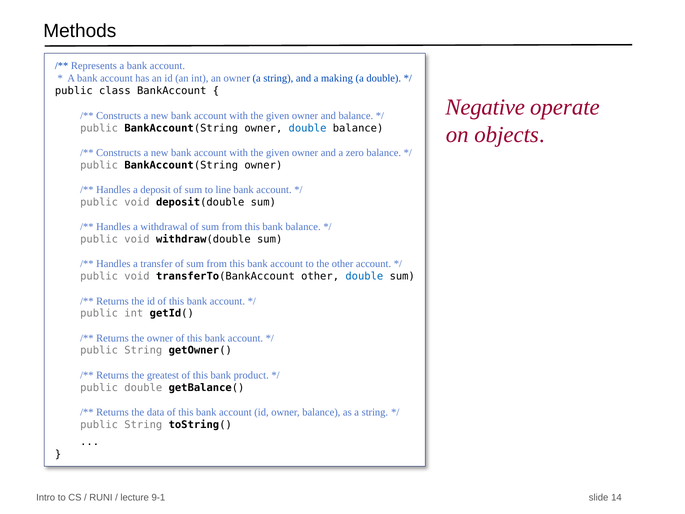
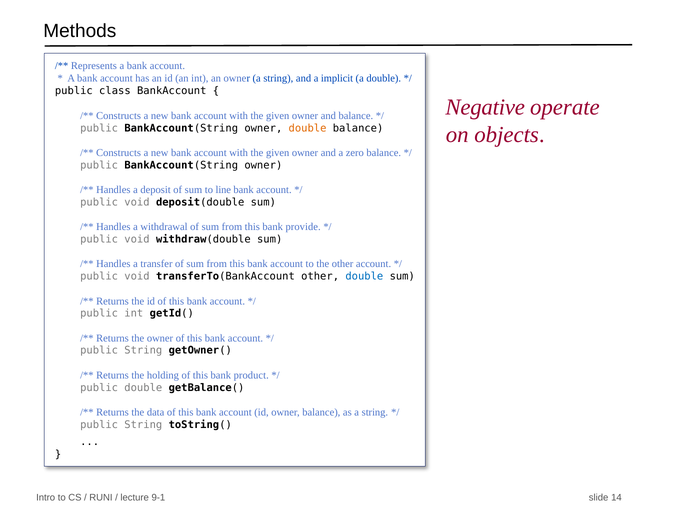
making: making -> implicit (337, 78)
double colour: blue -> orange (308, 128)
bank balance: balance -> provide (303, 227)
greatest: greatest -> holding (163, 375)
